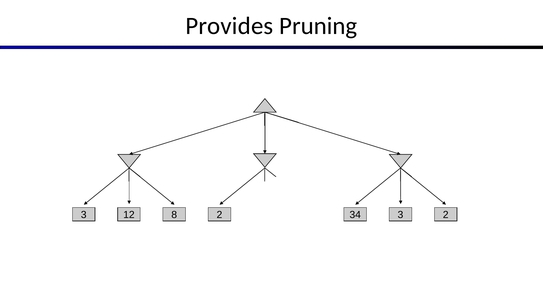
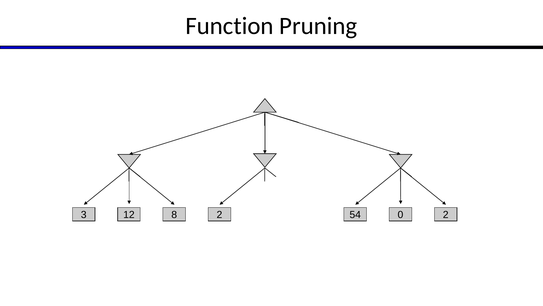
Provides: Provides -> Function (230, 26)
34: 34 -> 54 (355, 215)
8 3: 3 -> 0 (400, 215)
